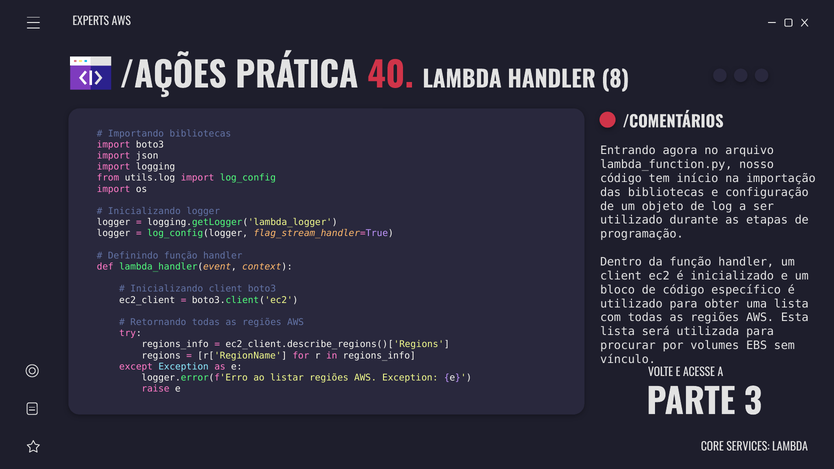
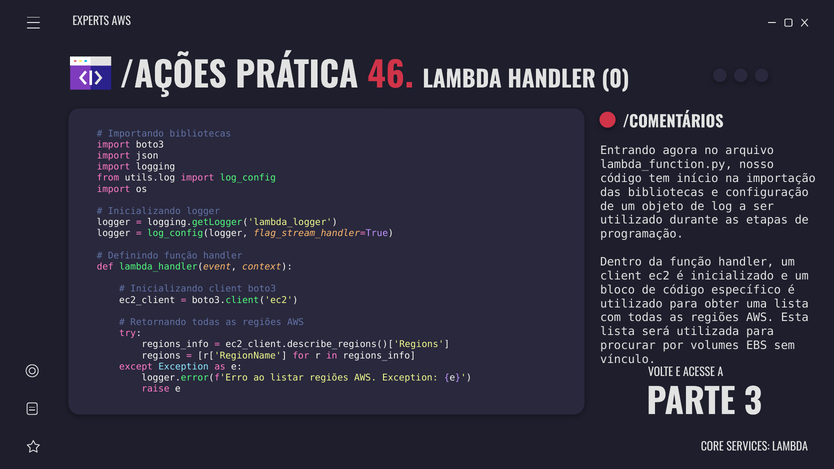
40: 40 -> 46 (390, 76)
8: 8 -> 0 (615, 80)
